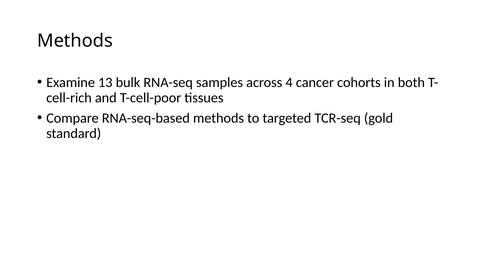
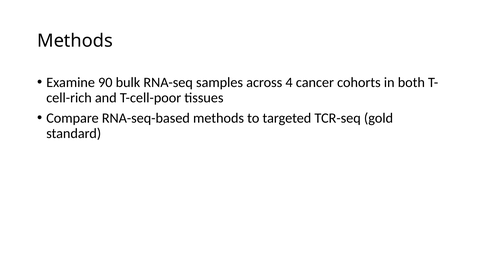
13: 13 -> 90 (105, 82)
